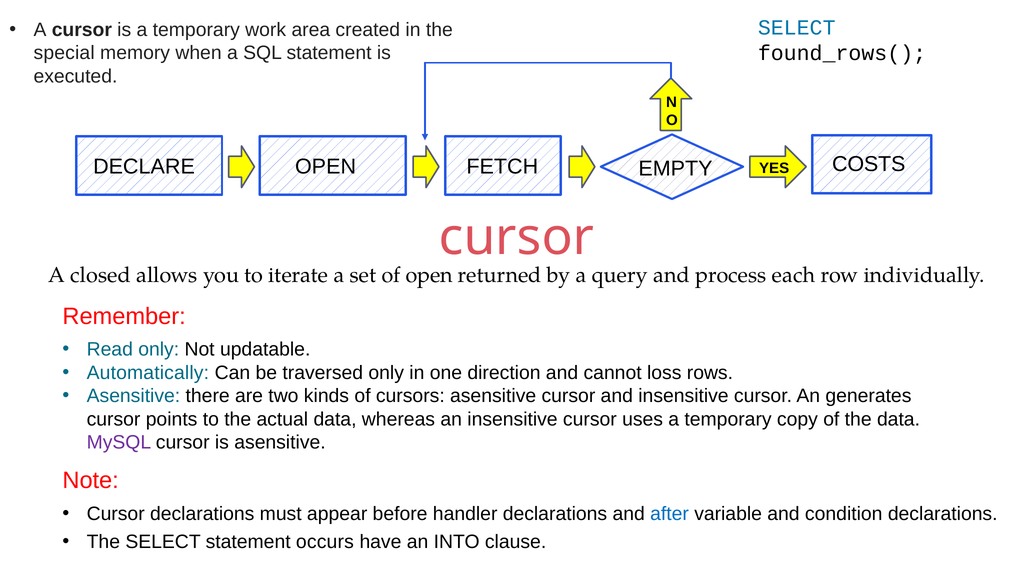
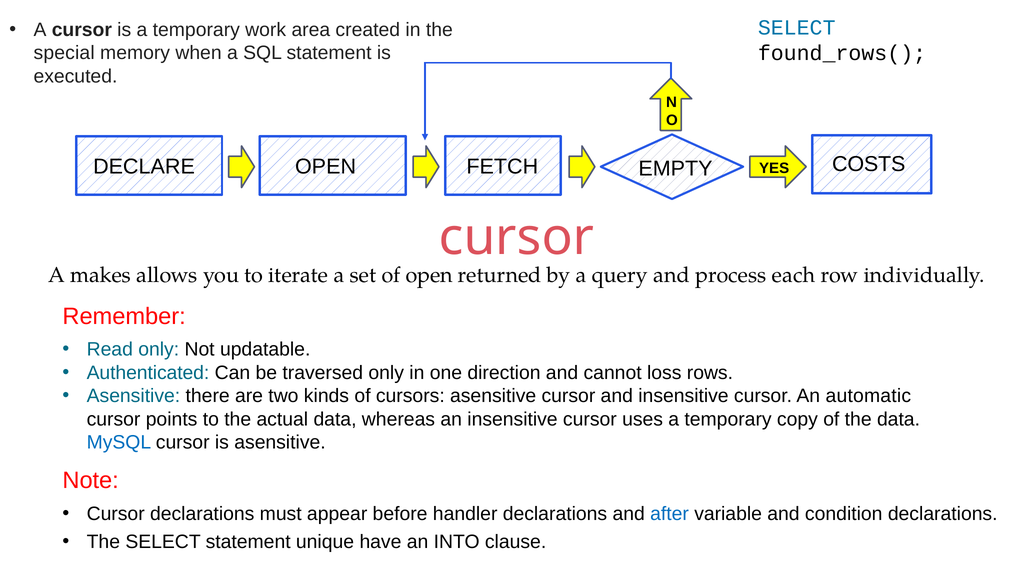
closed: closed -> makes (101, 275)
Automatically: Automatically -> Authenticated (148, 373)
generates: generates -> automatic (868, 396)
MySQL colour: purple -> blue (119, 443)
occurs: occurs -> unique (325, 542)
